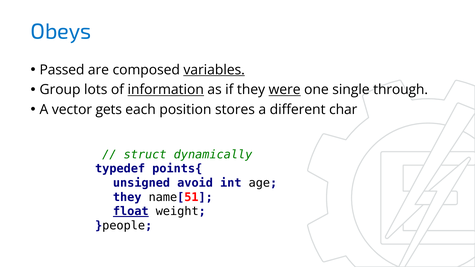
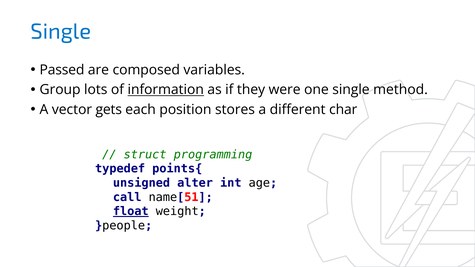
Obeys: Obeys -> Single (61, 32)
variables underline: present -> none (214, 70)
were underline: present -> none (285, 90)
through: through -> method (401, 90)
dynamically: dynamically -> programming (213, 155)
avoid: avoid -> alter (195, 183)
they: they -> call (127, 197)
